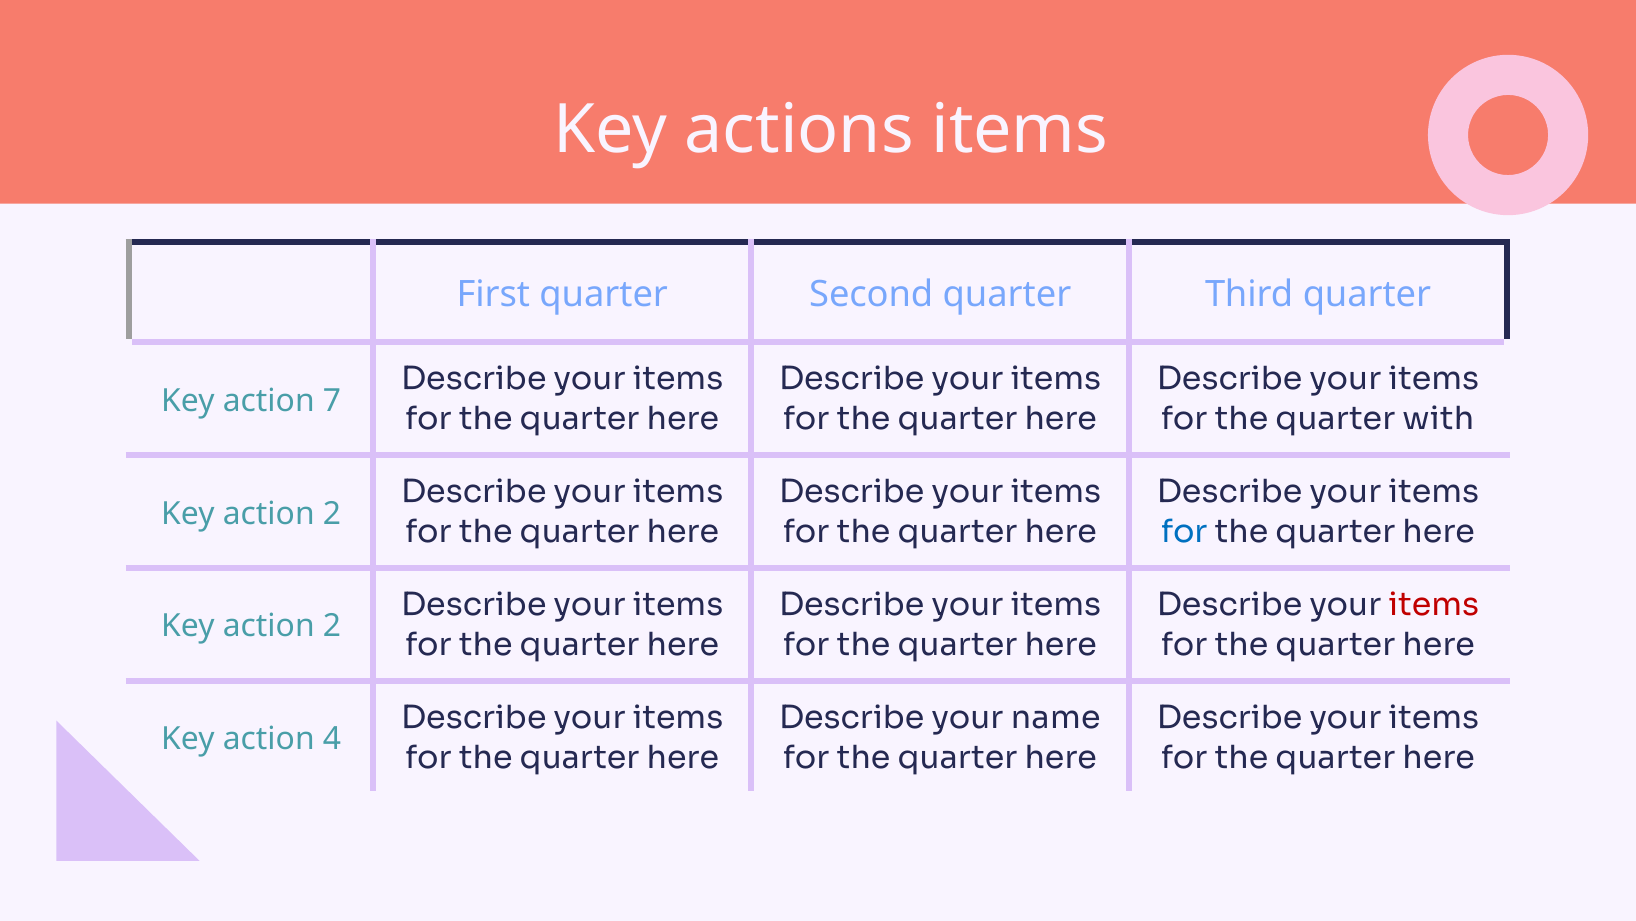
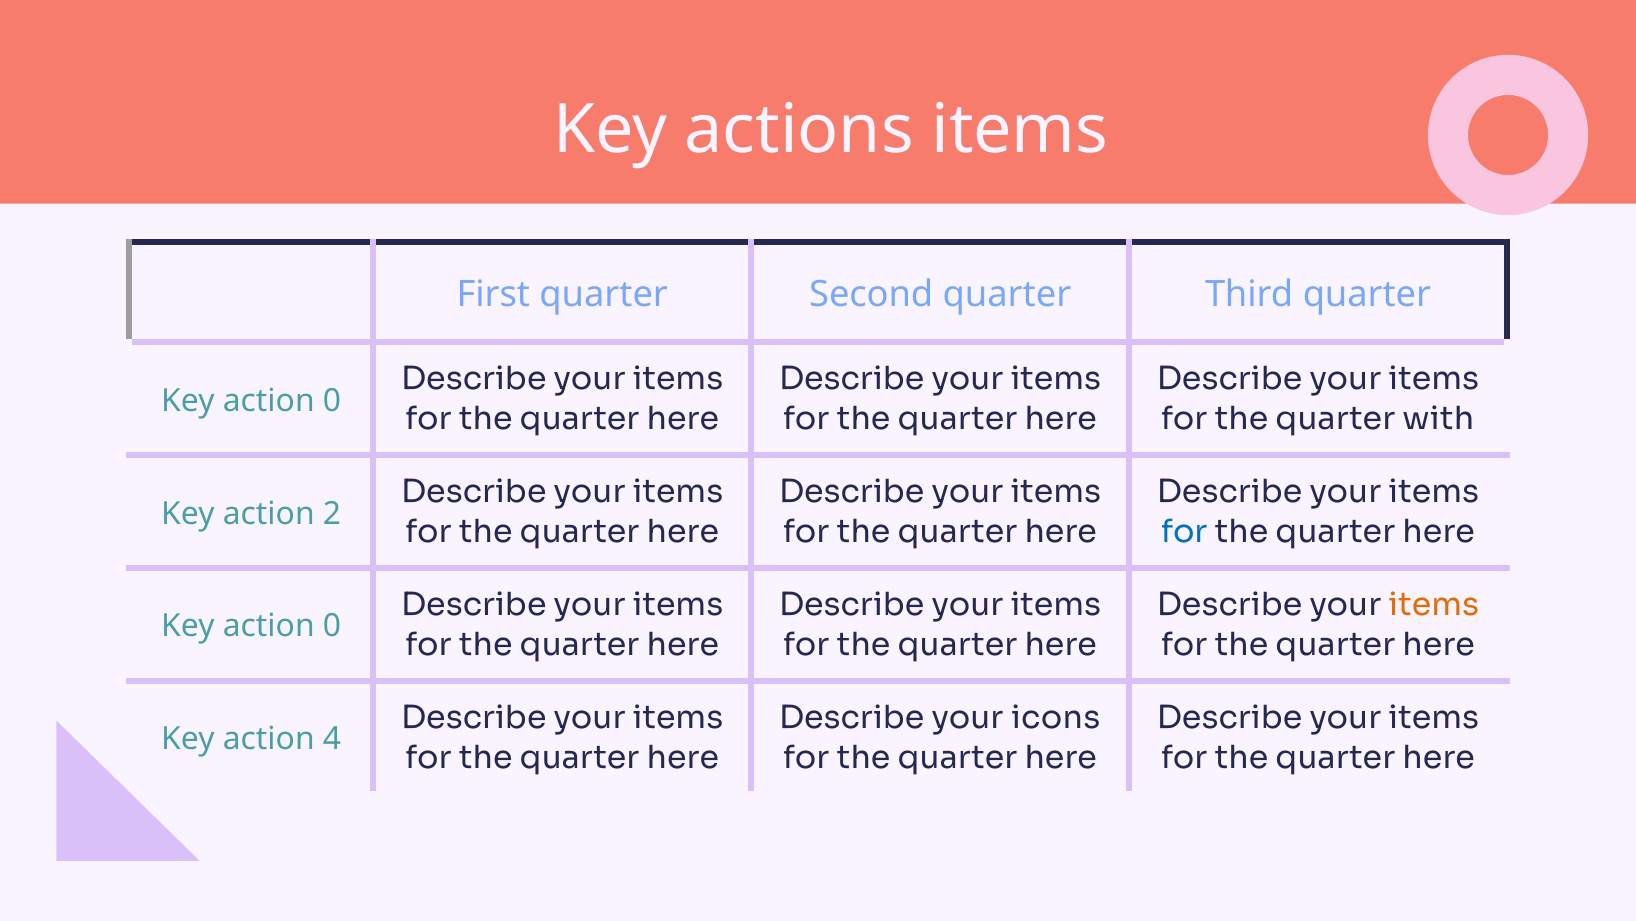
7: 7 -> 0 (332, 400)
items colour: red -> orange (1434, 604)
2: 2 -> 0 (332, 626)
name: name -> icons (1056, 717)
